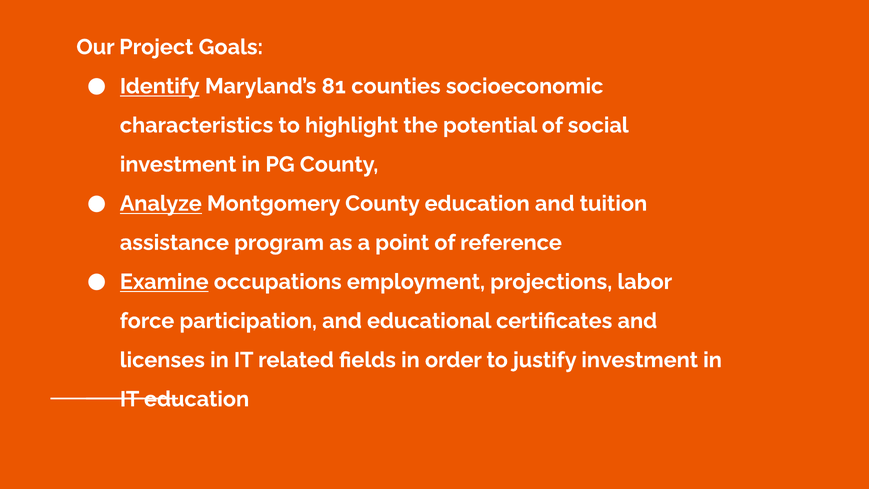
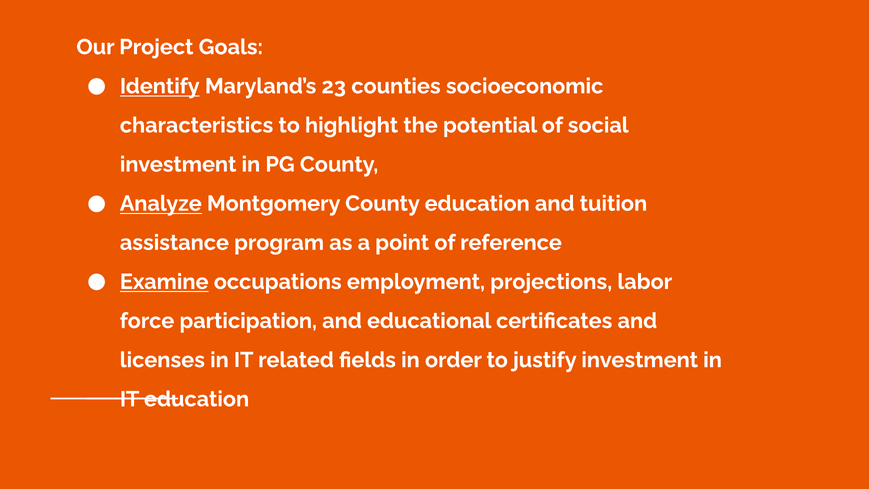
81: 81 -> 23 (334, 86)
